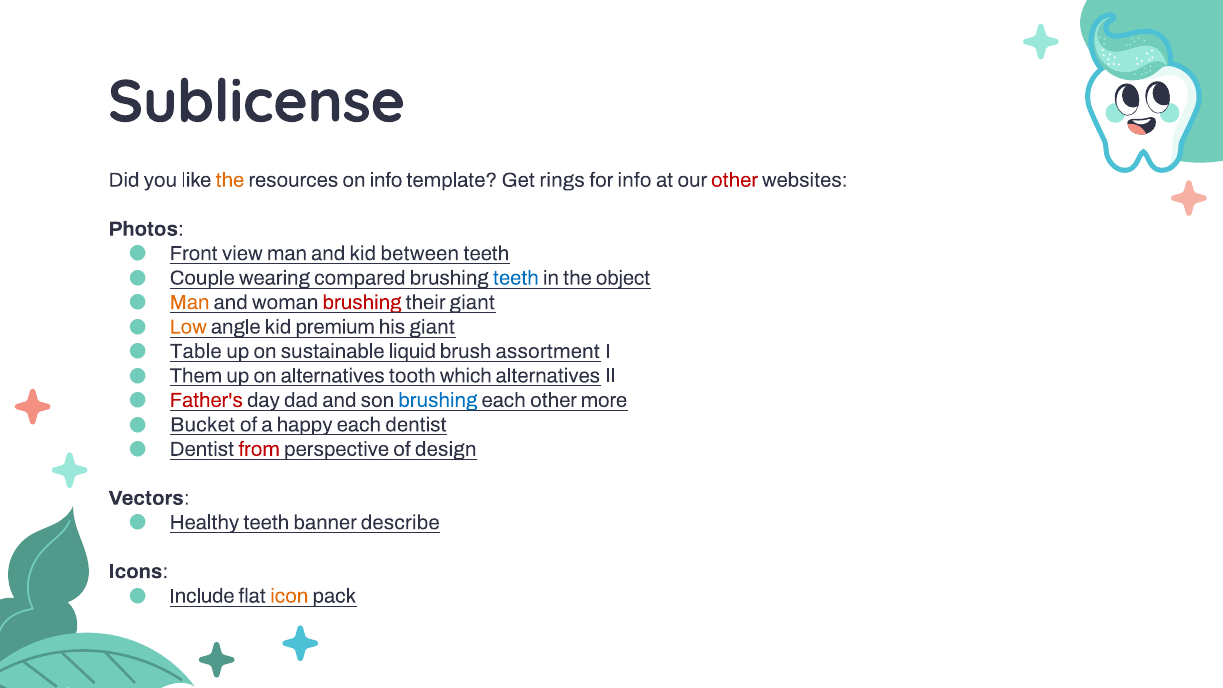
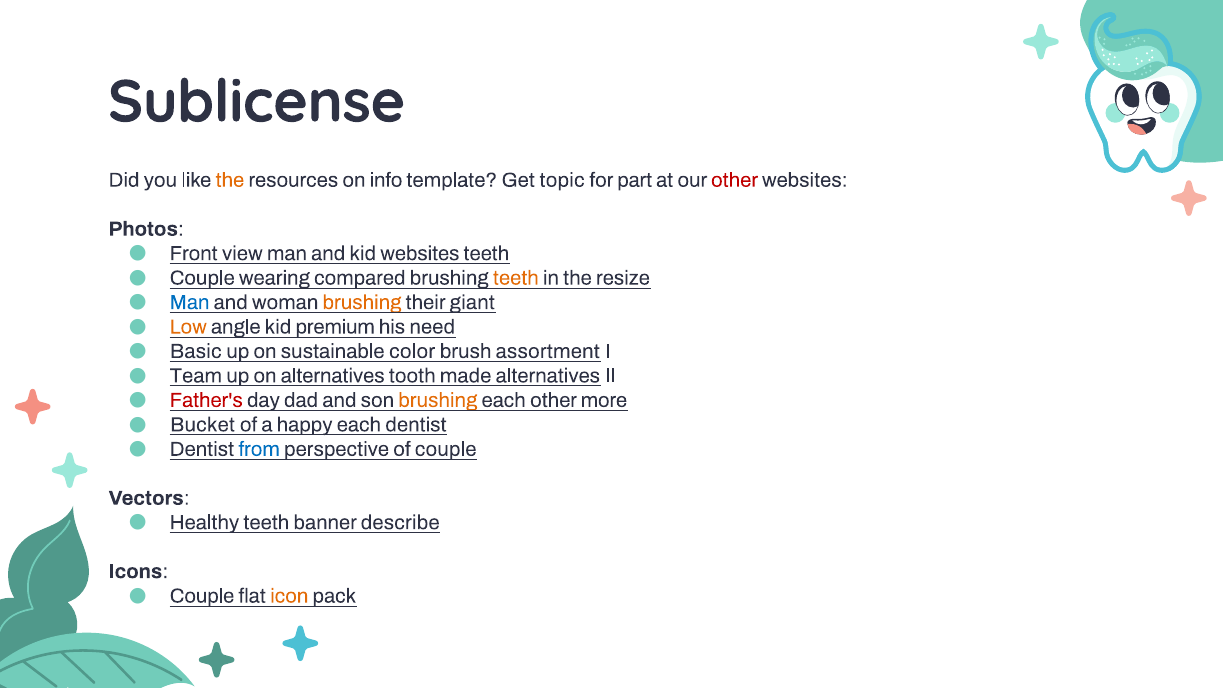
rings: rings -> topic (562, 180)
for info: info -> part (635, 180)
kid between: between -> websites (420, 253)
teeth colour: blue -> orange (516, 278)
object: object -> resize (623, 278)
Man colour: orange -> blue (190, 302)
brushing colour: red -> orange (362, 302)
his giant: giant -> need (432, 327)
Table: Table -> Basic (196, 351)
liquid: liquid -> color (412, 351)
Them: Them -> Team (196, 376)
which: which -> made (466, 376)
brushing colour: blue -> orange (438, 400)
from colour: red -> blue (259, 449)
of design: design -> couple (446, 449)
Include: Include -> Couple (202, 596)
